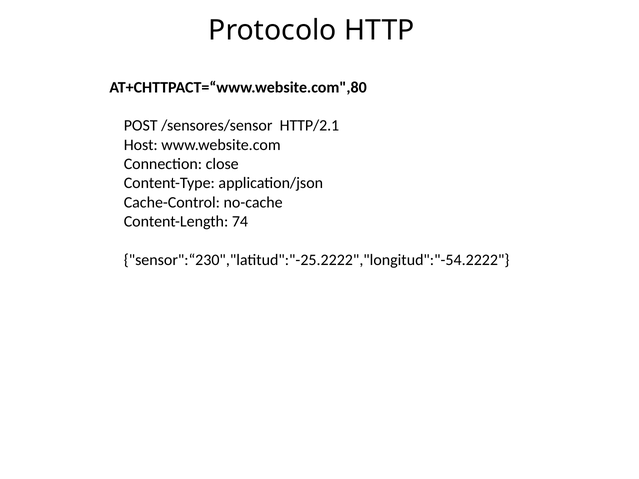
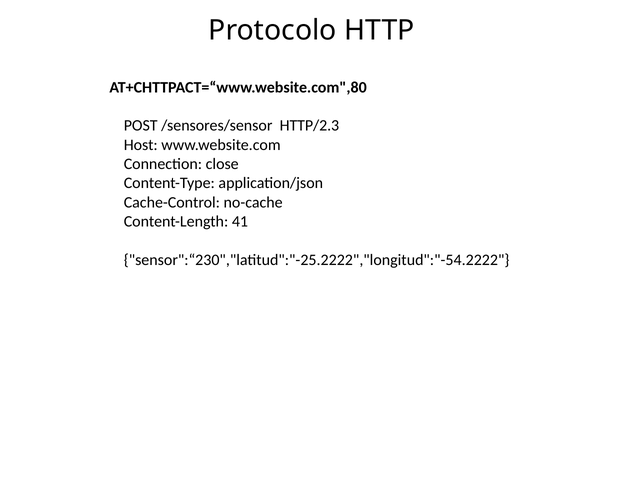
HTTP/2.1: HTTP/2.1 -> HTTP/2.3 (309, 126)
74: 74 -> 41 (240, 222)
